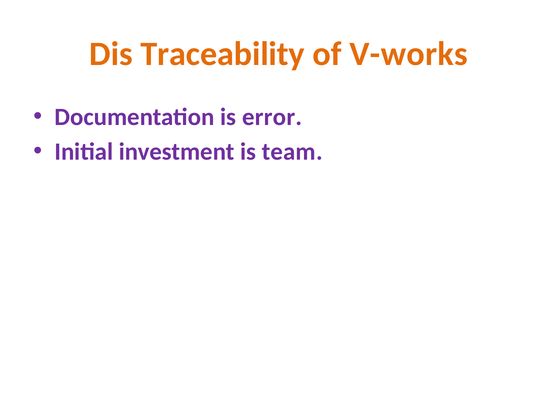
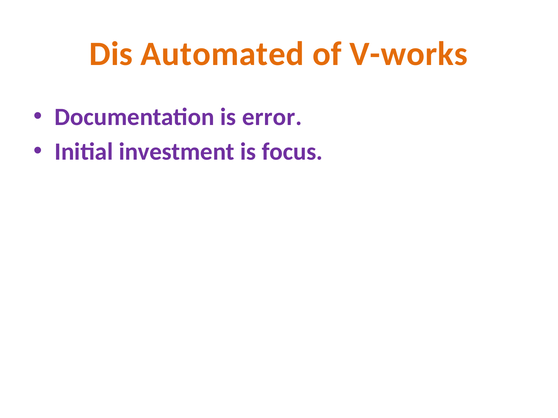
Traceability: Traceability -> Automated (222, 54)
team: team -> focus (292, 152)
